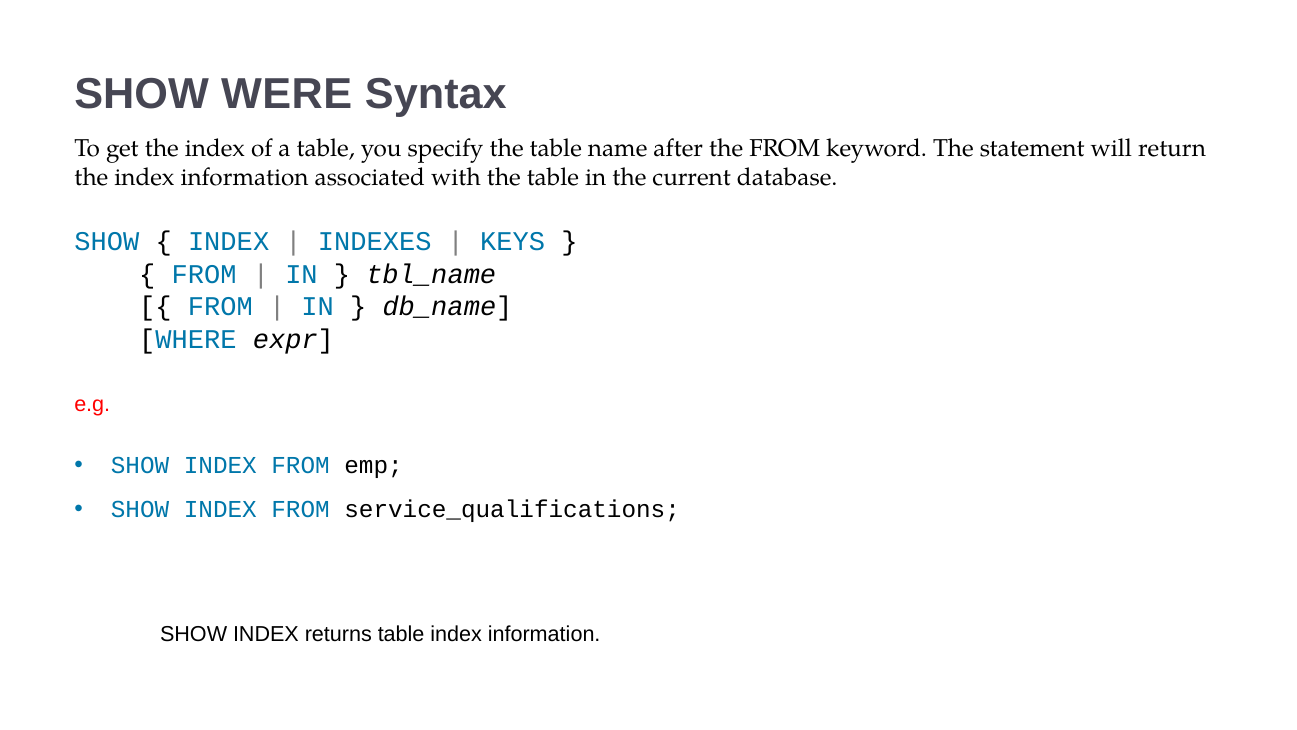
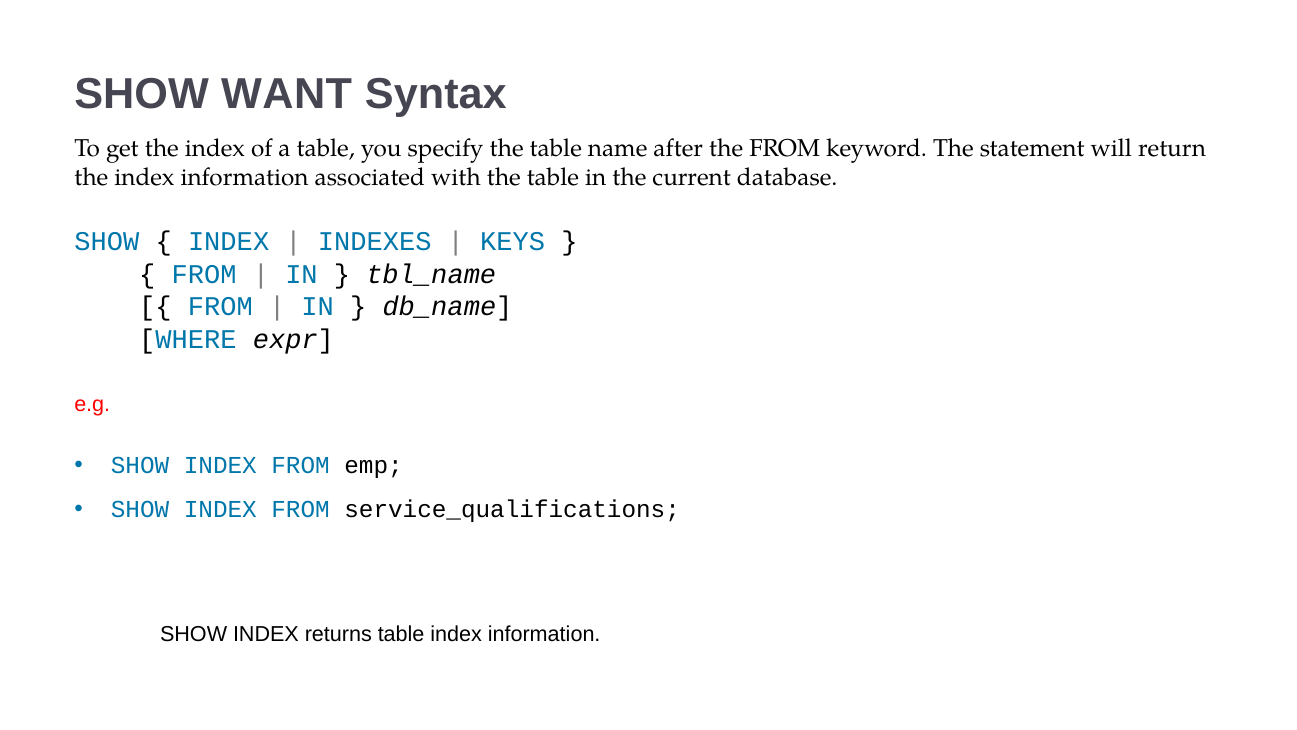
WERE: WERE -> WANT (287, 94)
